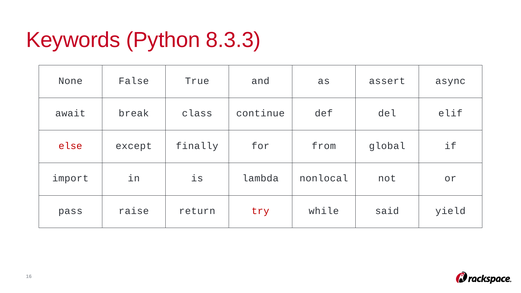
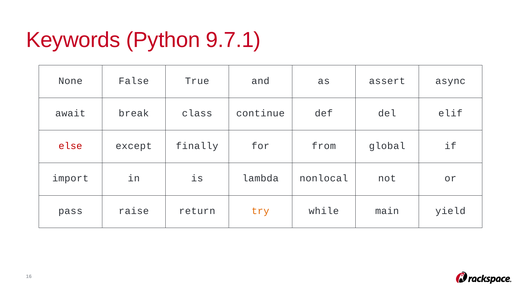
8.3.3: 8.3.3 -> 9.7.1 (233, 40)
try colour: red -> orange (260, 211)
said: said -> main (387, 211)
